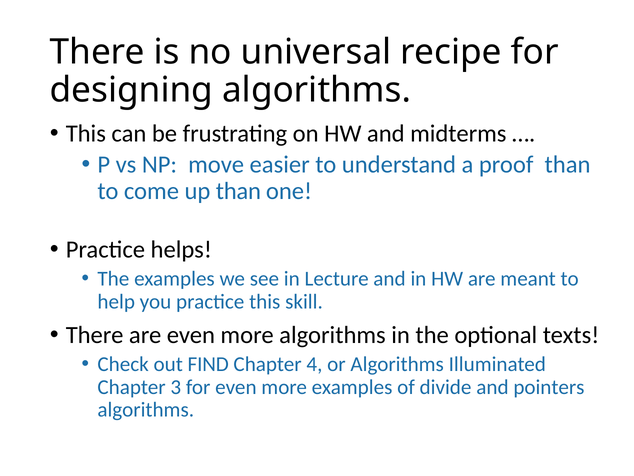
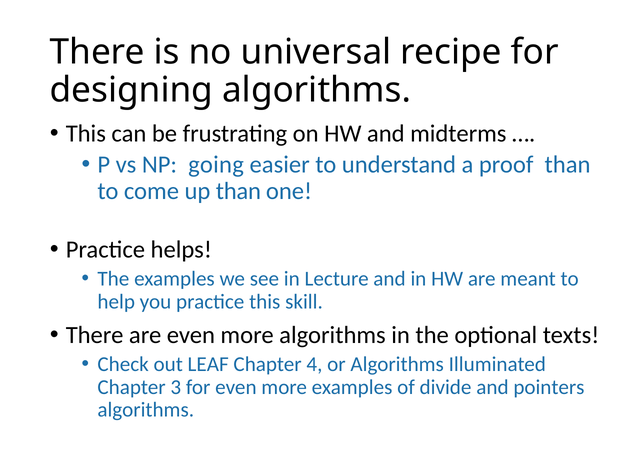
move: move -> going (216, 164)
FIND: FIND -> LEAF (208, 364)
